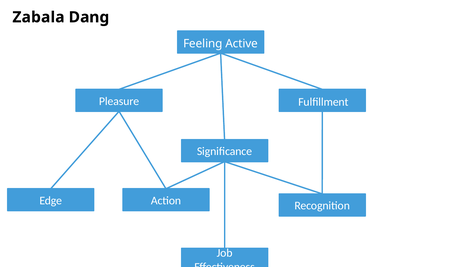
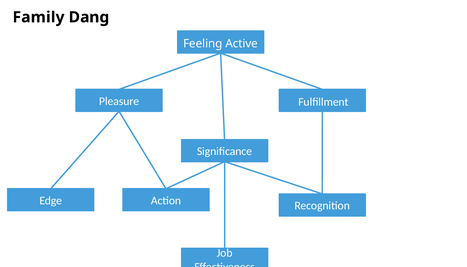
Zabala: Zabala -> Family (39, 17)
